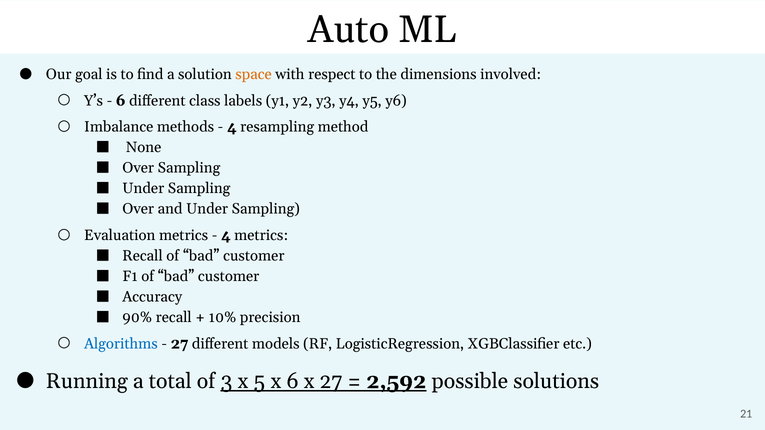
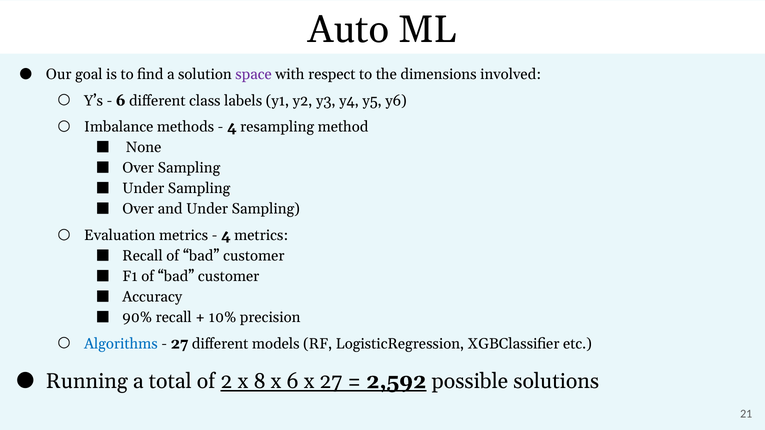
space colour: orange -> purple (254, 74)
3: 3 -> 2 (226, 382)
5: 5 -> 8 (260, 382)
